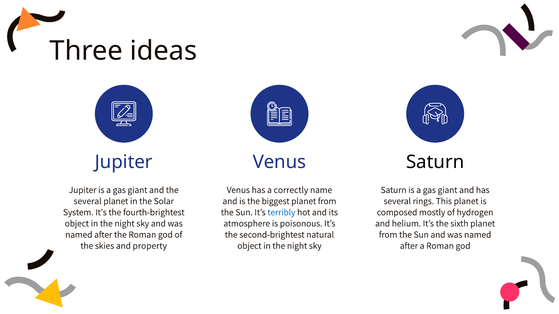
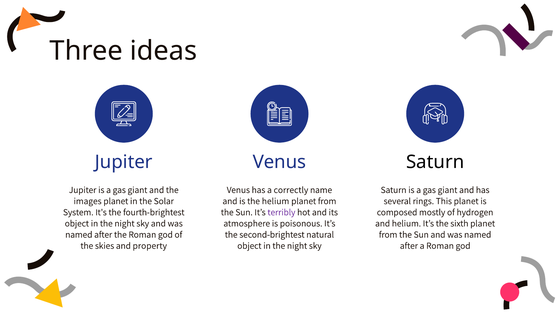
several: several -> images (88, 201)
the biggest: biggest -> helium (276, 201)
terribly colour: blue -> purple (281, 213)
